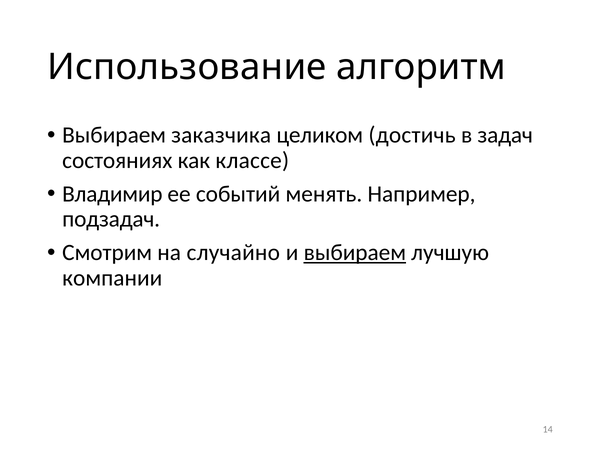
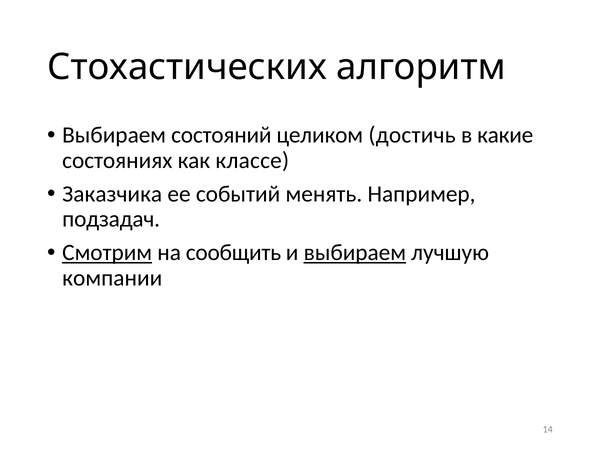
Использование: Использование -> Стохастических (187, 67)
заказчика: заказчика -> состояний (221, 135)
задач: задач -> какие (505, 135)
Владимир: Владимир -> Заказчика (112, 194)
Смотрим underline: none -> present (107, 253)
случайно: случайно -> сообщить (234, 253)
